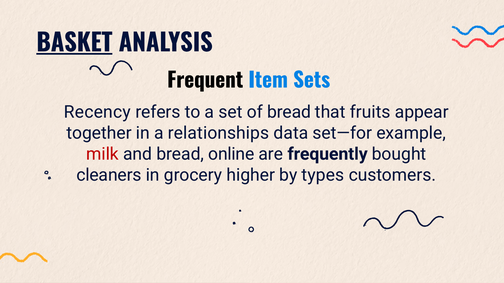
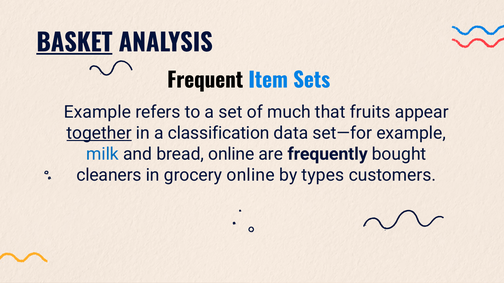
Recency: Recency -> Example (97, 112)
of bread: bread -> much (289, 112)
together underline: none -> present (99, 133)
relationships: relationships -> classification (219, 133)
milk colour: red -> blue (103, 154)
grocery higher: higher -> online (251, 175)
